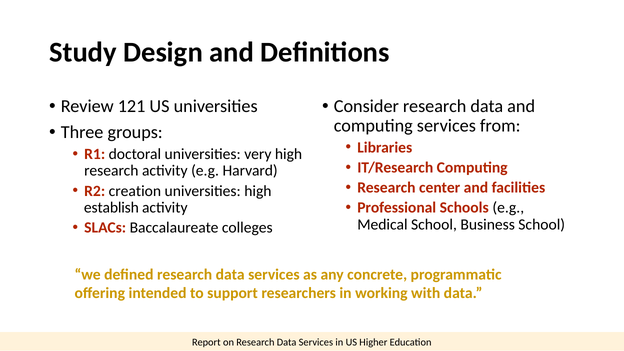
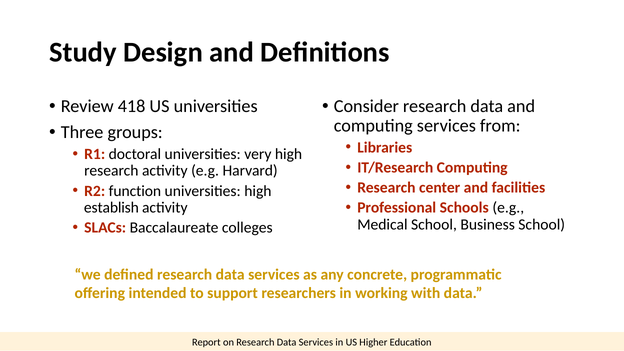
121: 121 -> 418 (132, 106)
creation: creation -> function (135, 191)
